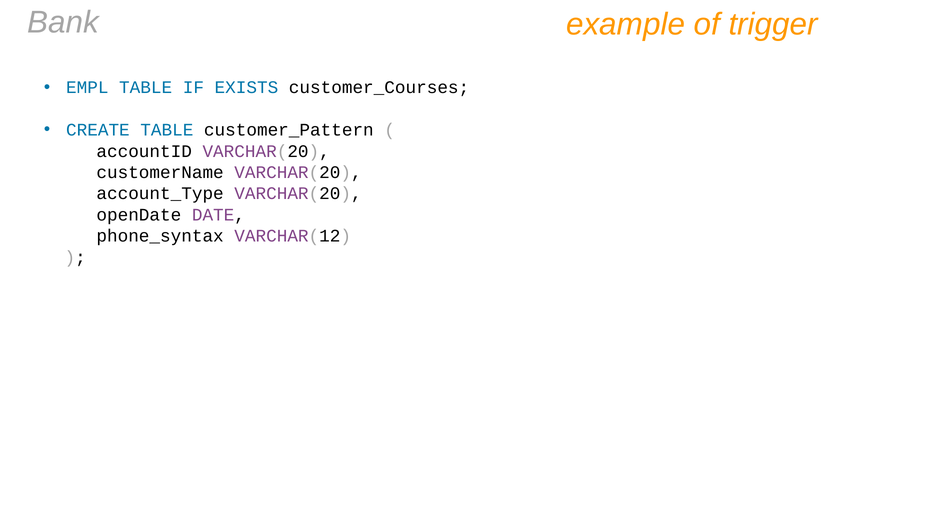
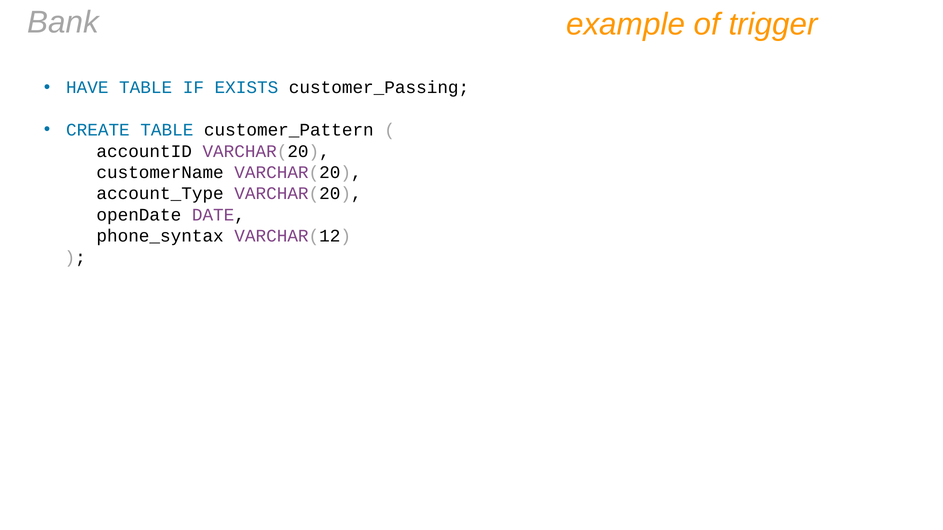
EMPL: EMPL -> HAVE (87, 88)
customer_Courses: customer_Courses -> customer_Passing (379, 88)
